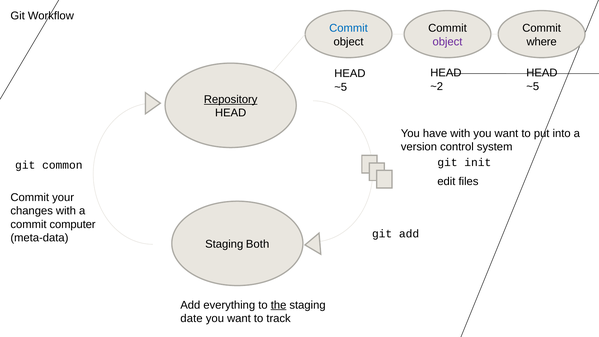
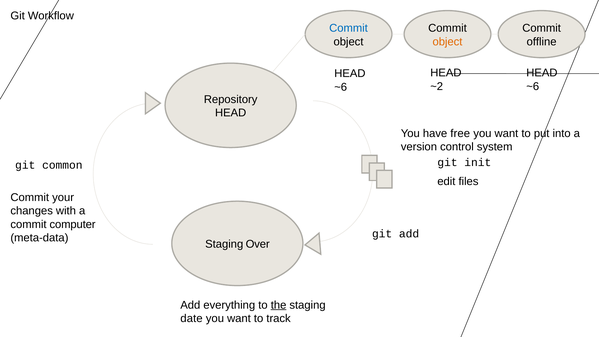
object colour: purple -> orange (447, 42)
where: where -> offline (542, 42)
~5: ~5 -> ~6 (533, 86)
~5: ~5 -> ~6 (341, 87)
Repository underline: present -> none (231, 99)
have with: with -> free (460, 133)
Both: Both -> Over (258, 244)
